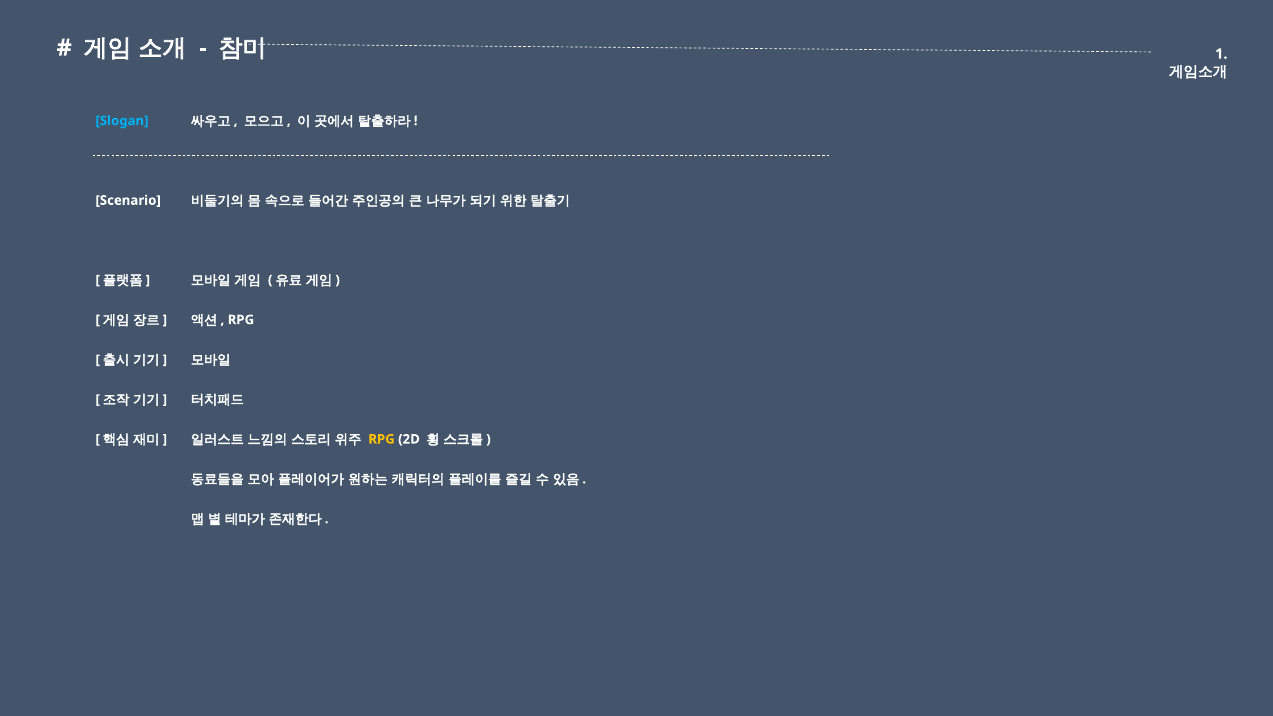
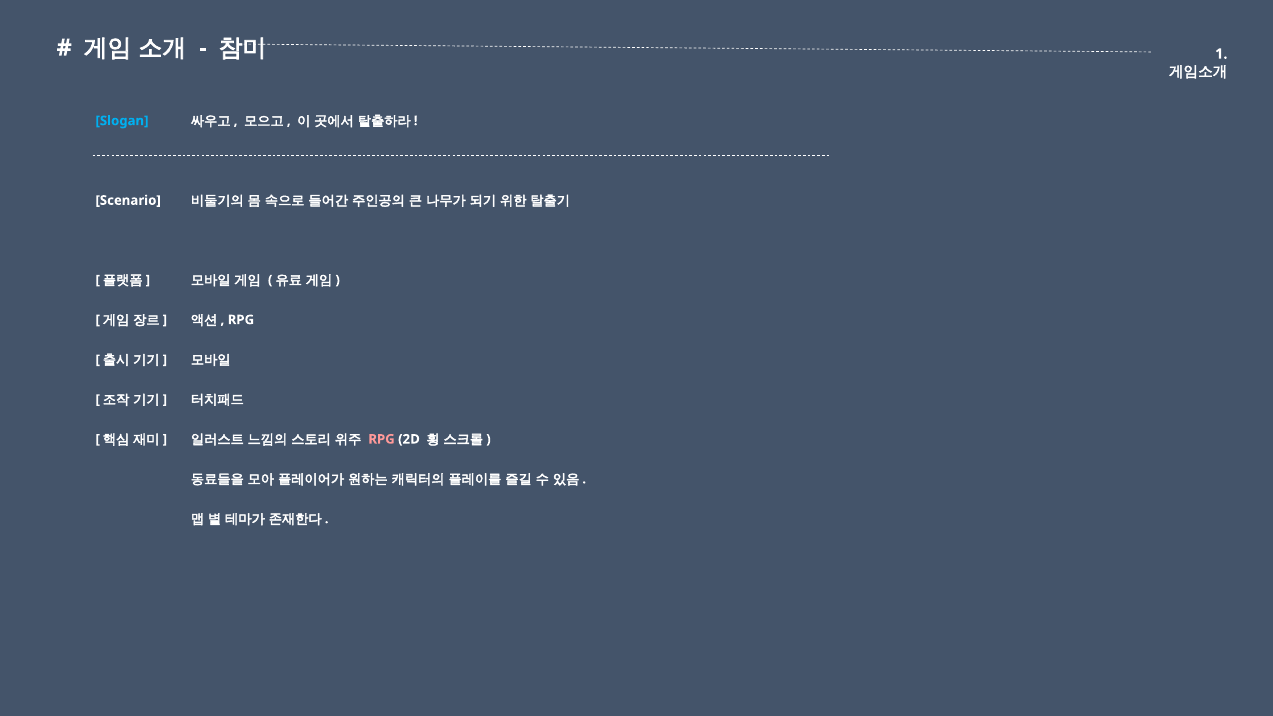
RPG colour: yellow -> pink (382, 439)
